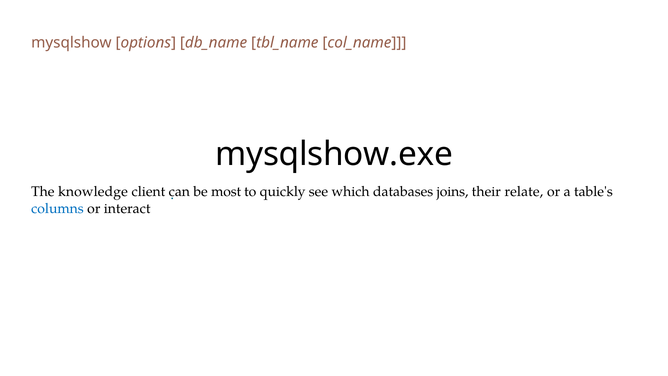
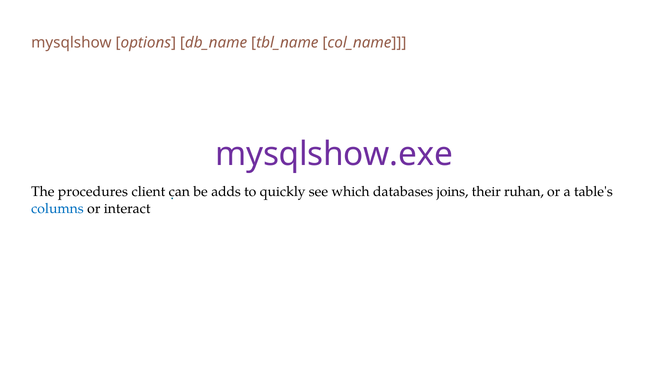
mysqlshow.exe colour: black -> purple (334, 154)
knowledge: knowledge -> procedures (93, 192)
most: most -> adds (226, 192)
relate: relate -> ruhan (524, 192)
